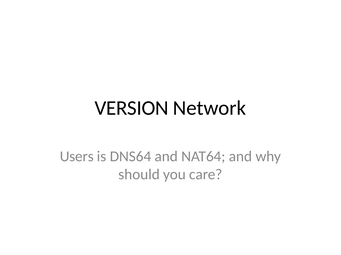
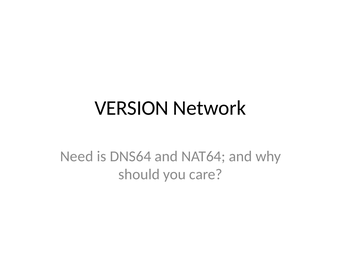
Users: Users -> Need (77, 157)
